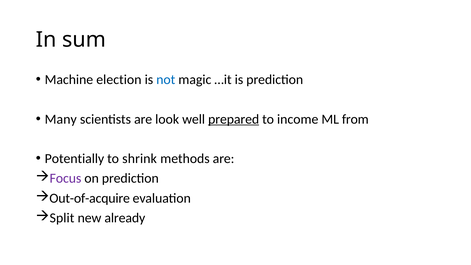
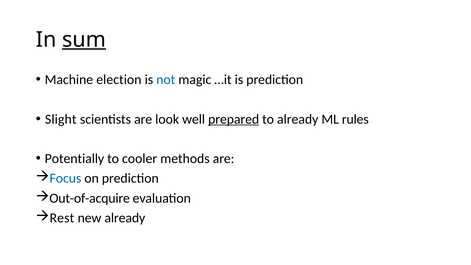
sum underline: none -> present (84, 40)
Many: Many -> Slight (61, 119)
to income: income -> already (298, 119)
from: from -> rules (355, 119)
shrink: shrink -> cooler (140, 159)
Focus colour: purple -> blue (65, 178)
Split: Split -> Rest (62, 218)
